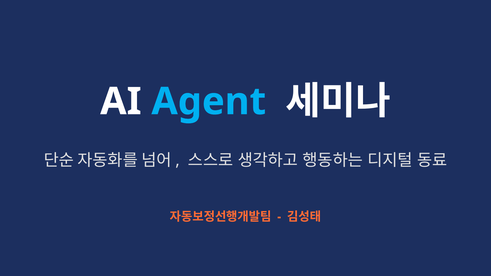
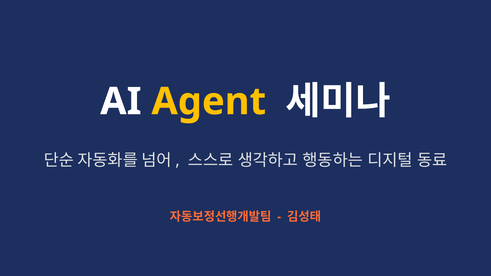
Agent colour: light blue -> yellow (209, 102)
